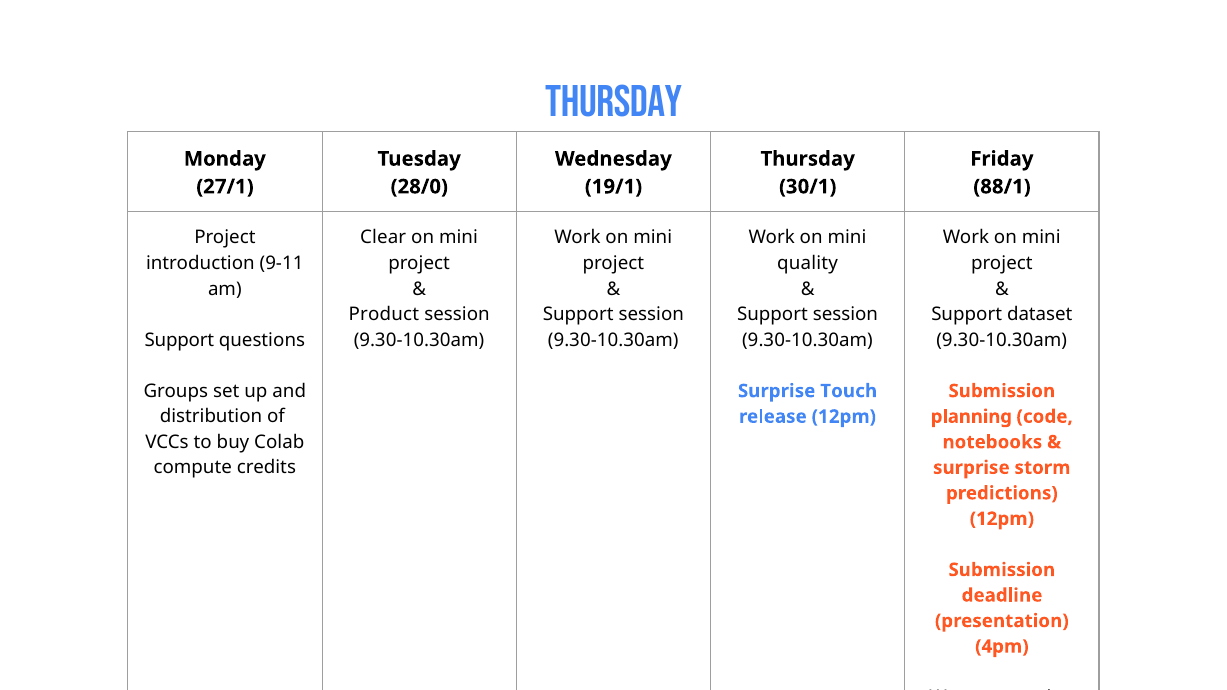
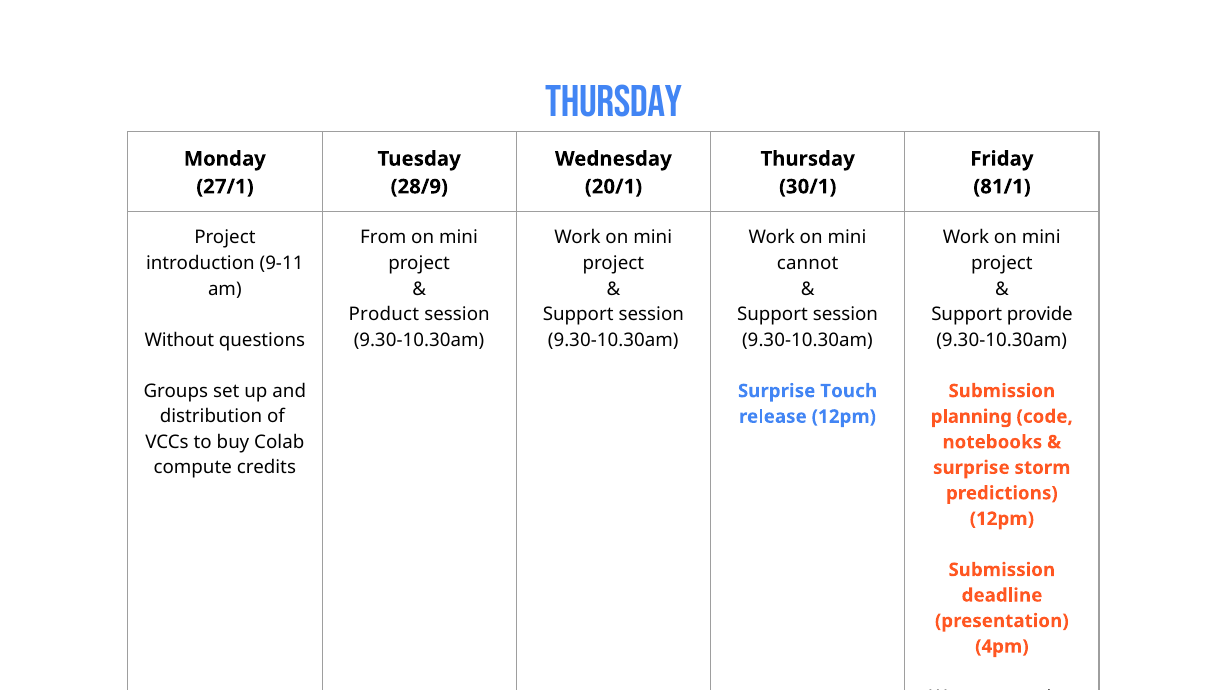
28/0: 28/0 -> 28/9 (419, 187)
19/1: 19/1 -> 20/1 (614, 187)
88/1: 88/1 -> 81/1 (1002, 187)
Clear: Clear -> From (383, 238)
quality: quality -> cannot (808, 263)
dataset: dataset -> provide (1040, 314)
Support: Support -> Without (179, 340)
